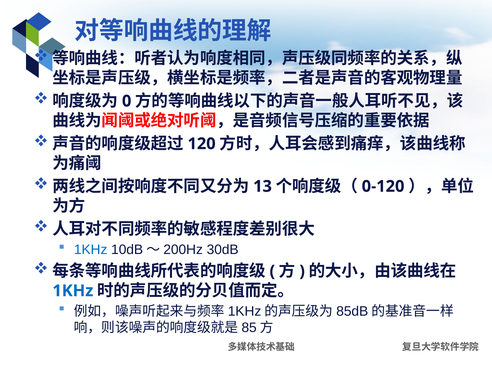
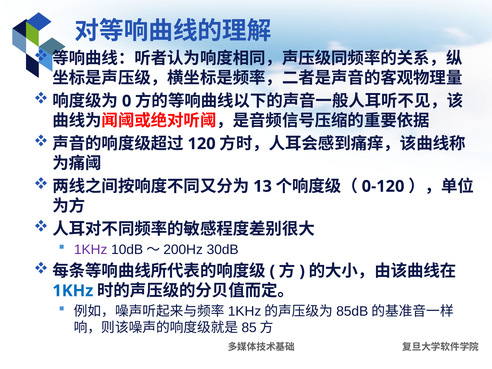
1KHz colour: blue -> purple (91, 250)
